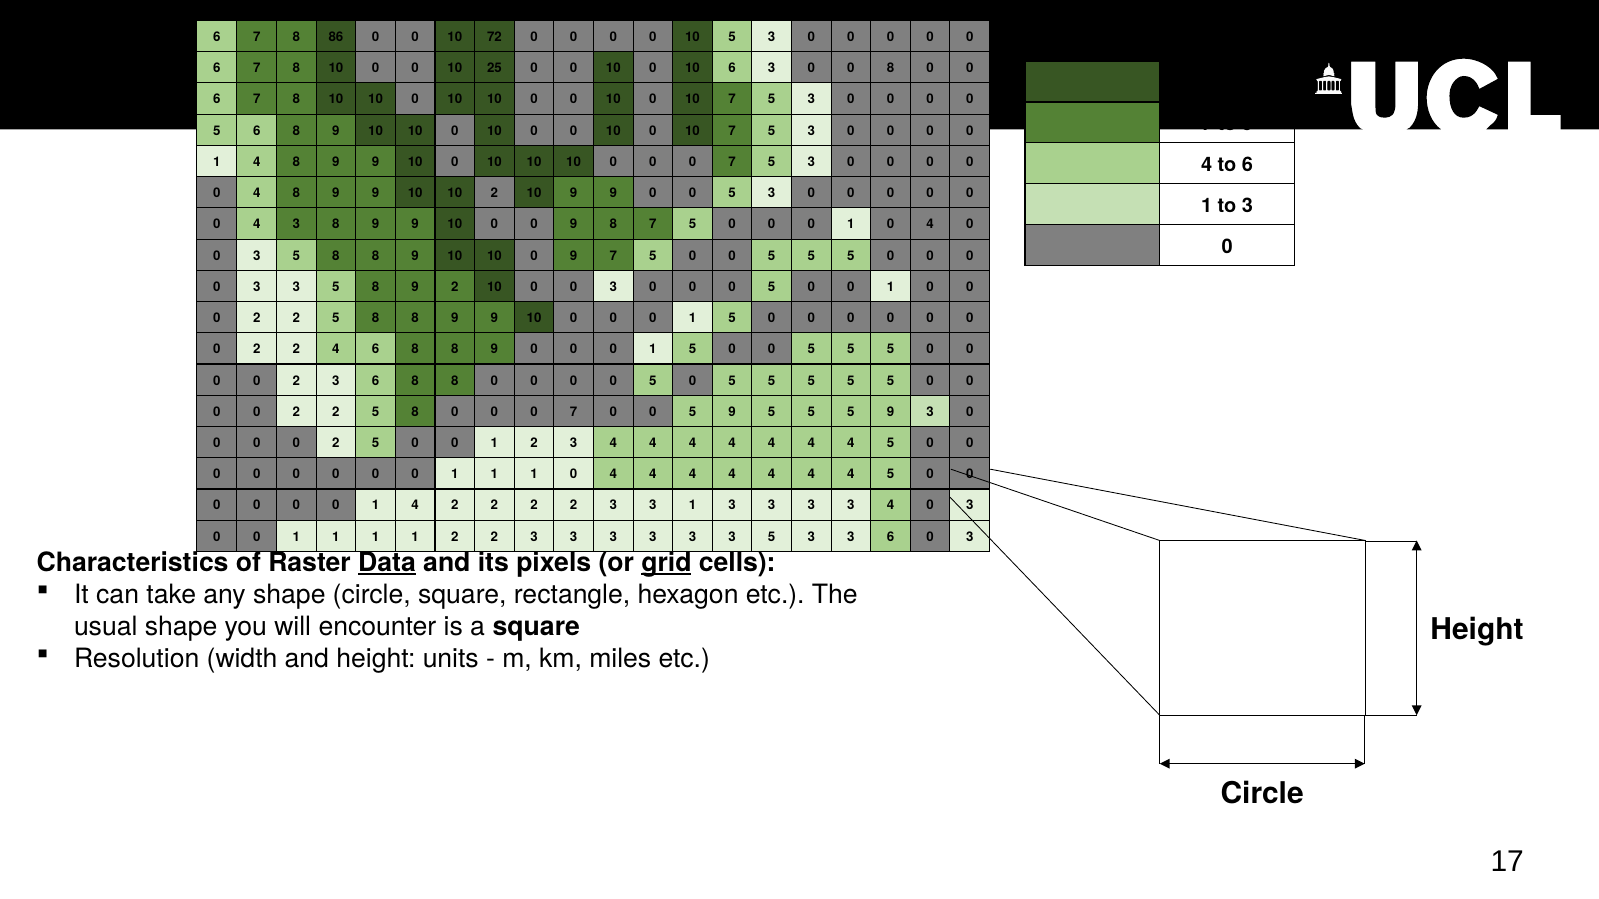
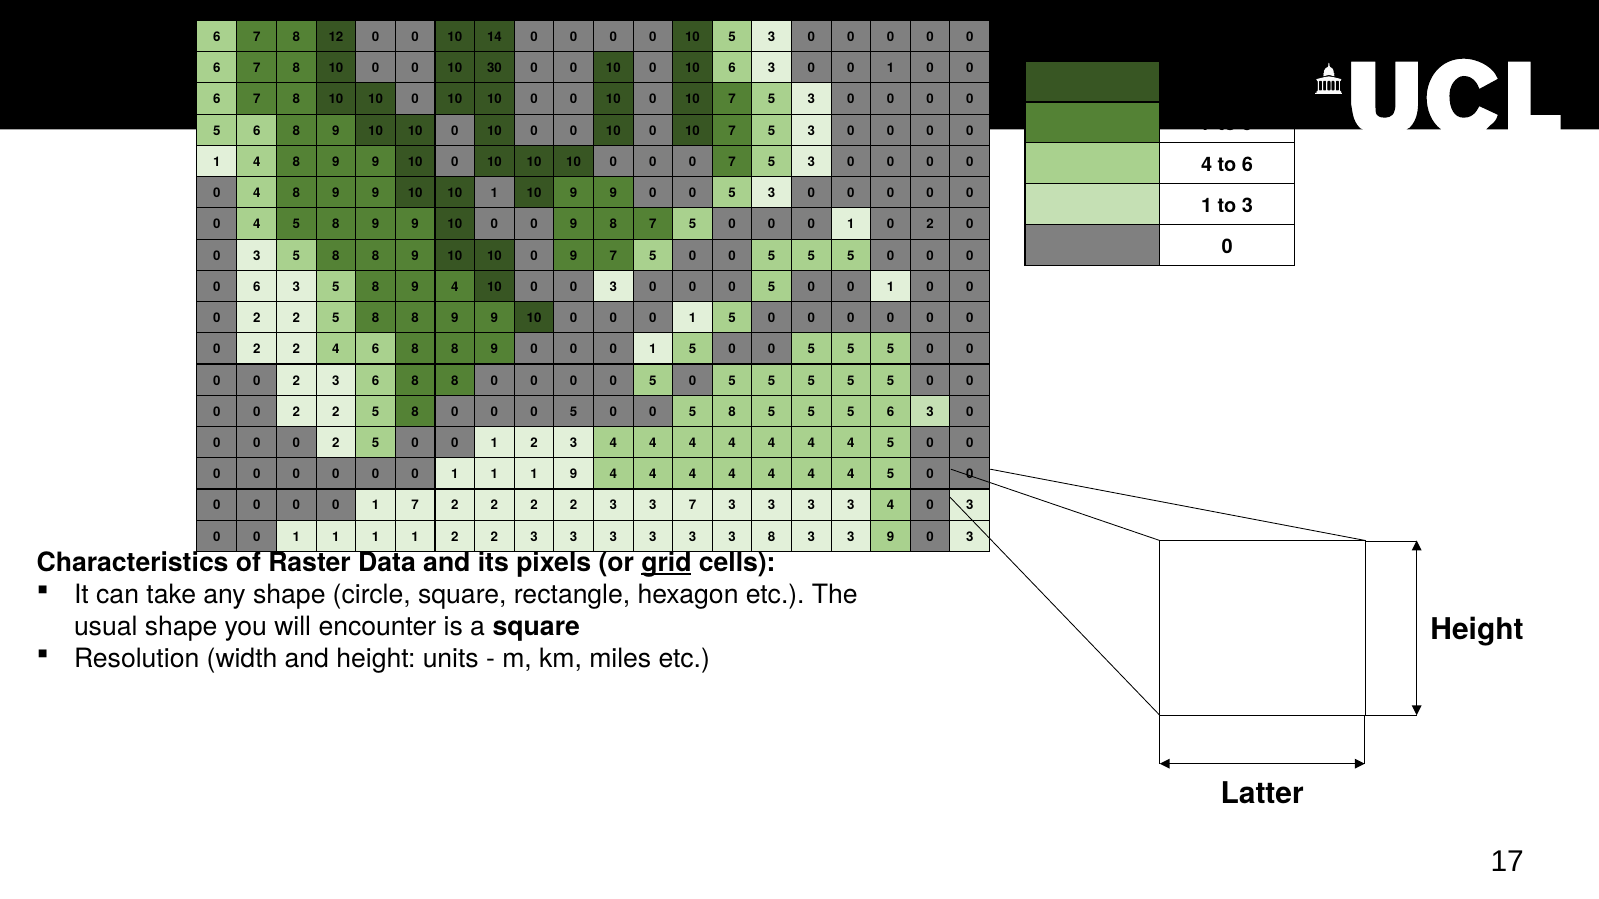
86: 86 -> 12 (336, 37)
72: 72 -> 14 (494, 37)
25: 25 -> 30 (494, 68)
8: 8 -> 1 (891, 68)
10 2: 2 -> 1 (494, 193)
0 4 3: 3 -> 5 (296, 225)
0 1 0 4: 4 -> 2 (930, 225)
3: 3 -> 6 (257, 287)
8 9 2: 2 -> 4 (455, 287)
7: 7 -> 5 (574, 412)
0 5 9: 9 -> 8 (732, 412)
5 5 9: 9 -> 6 (891, 412)
1 1 0: 0 -> 9 (574, 475)
4: 4 -> 7 (415, 506)
3 1: 1 -> 7 (692, 506)
3 3 3 5: 5 -> 8 (772, 537)
3 3 6: 6 -> 9 (891, 537)
Data underline: present -> none (387, 563)
Circle: Circle -> Latter (1262, 794)
